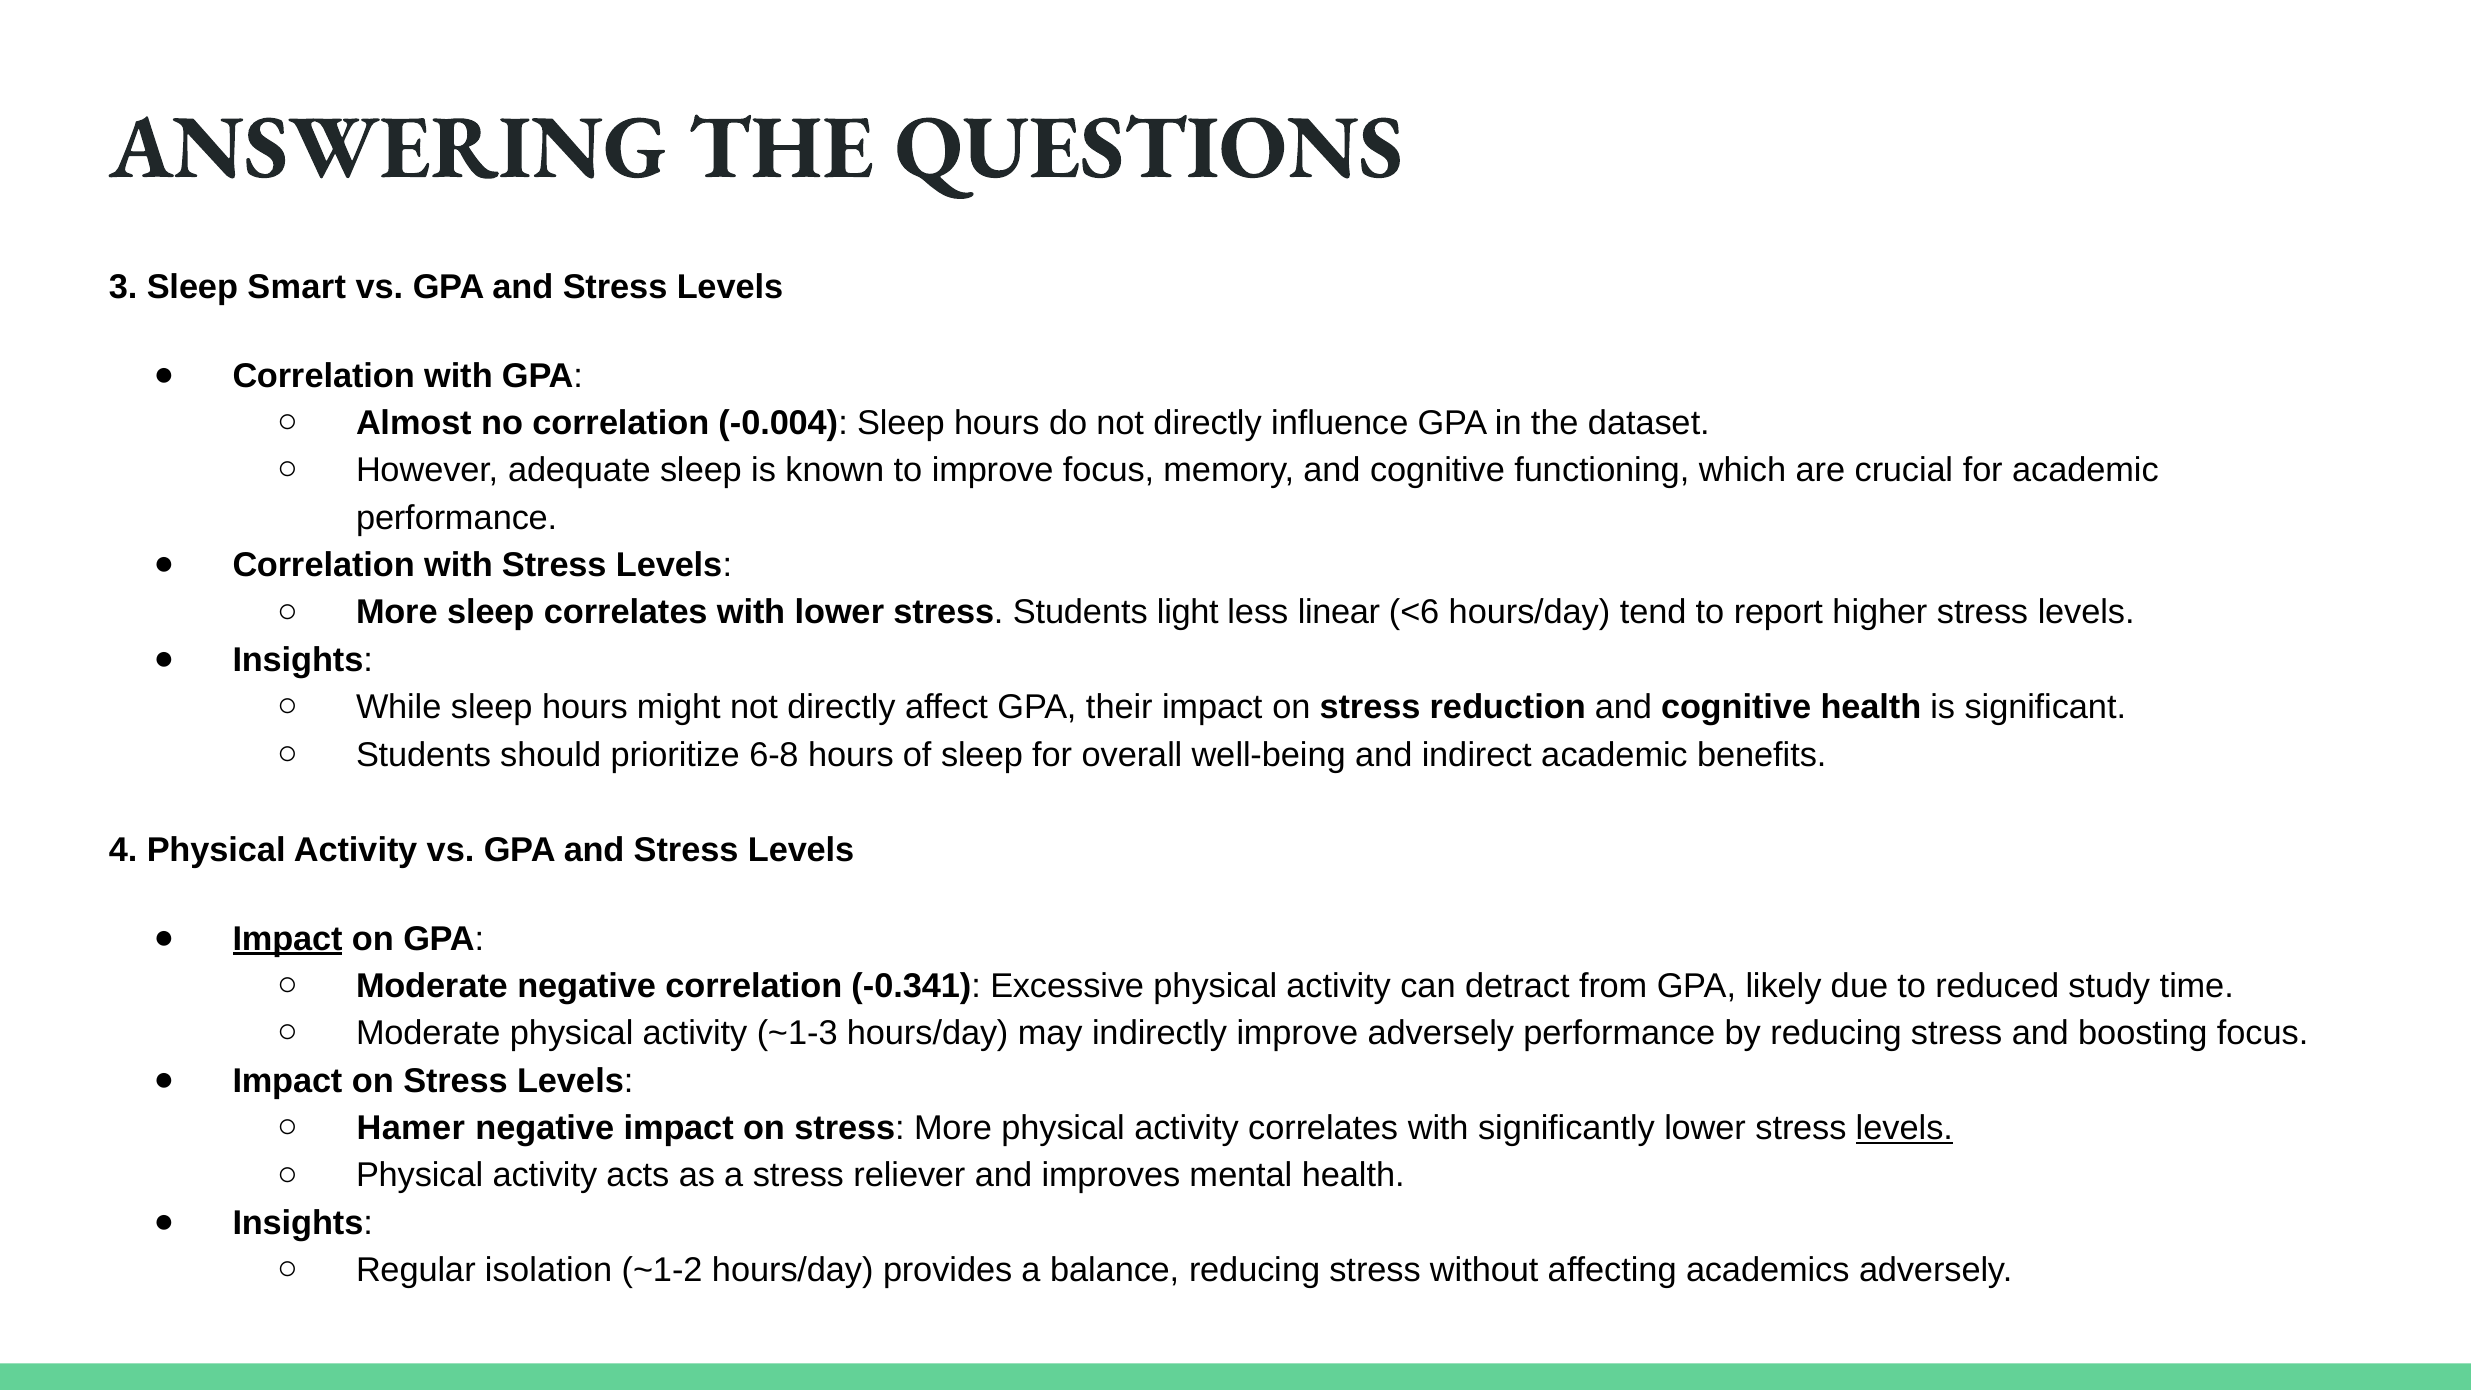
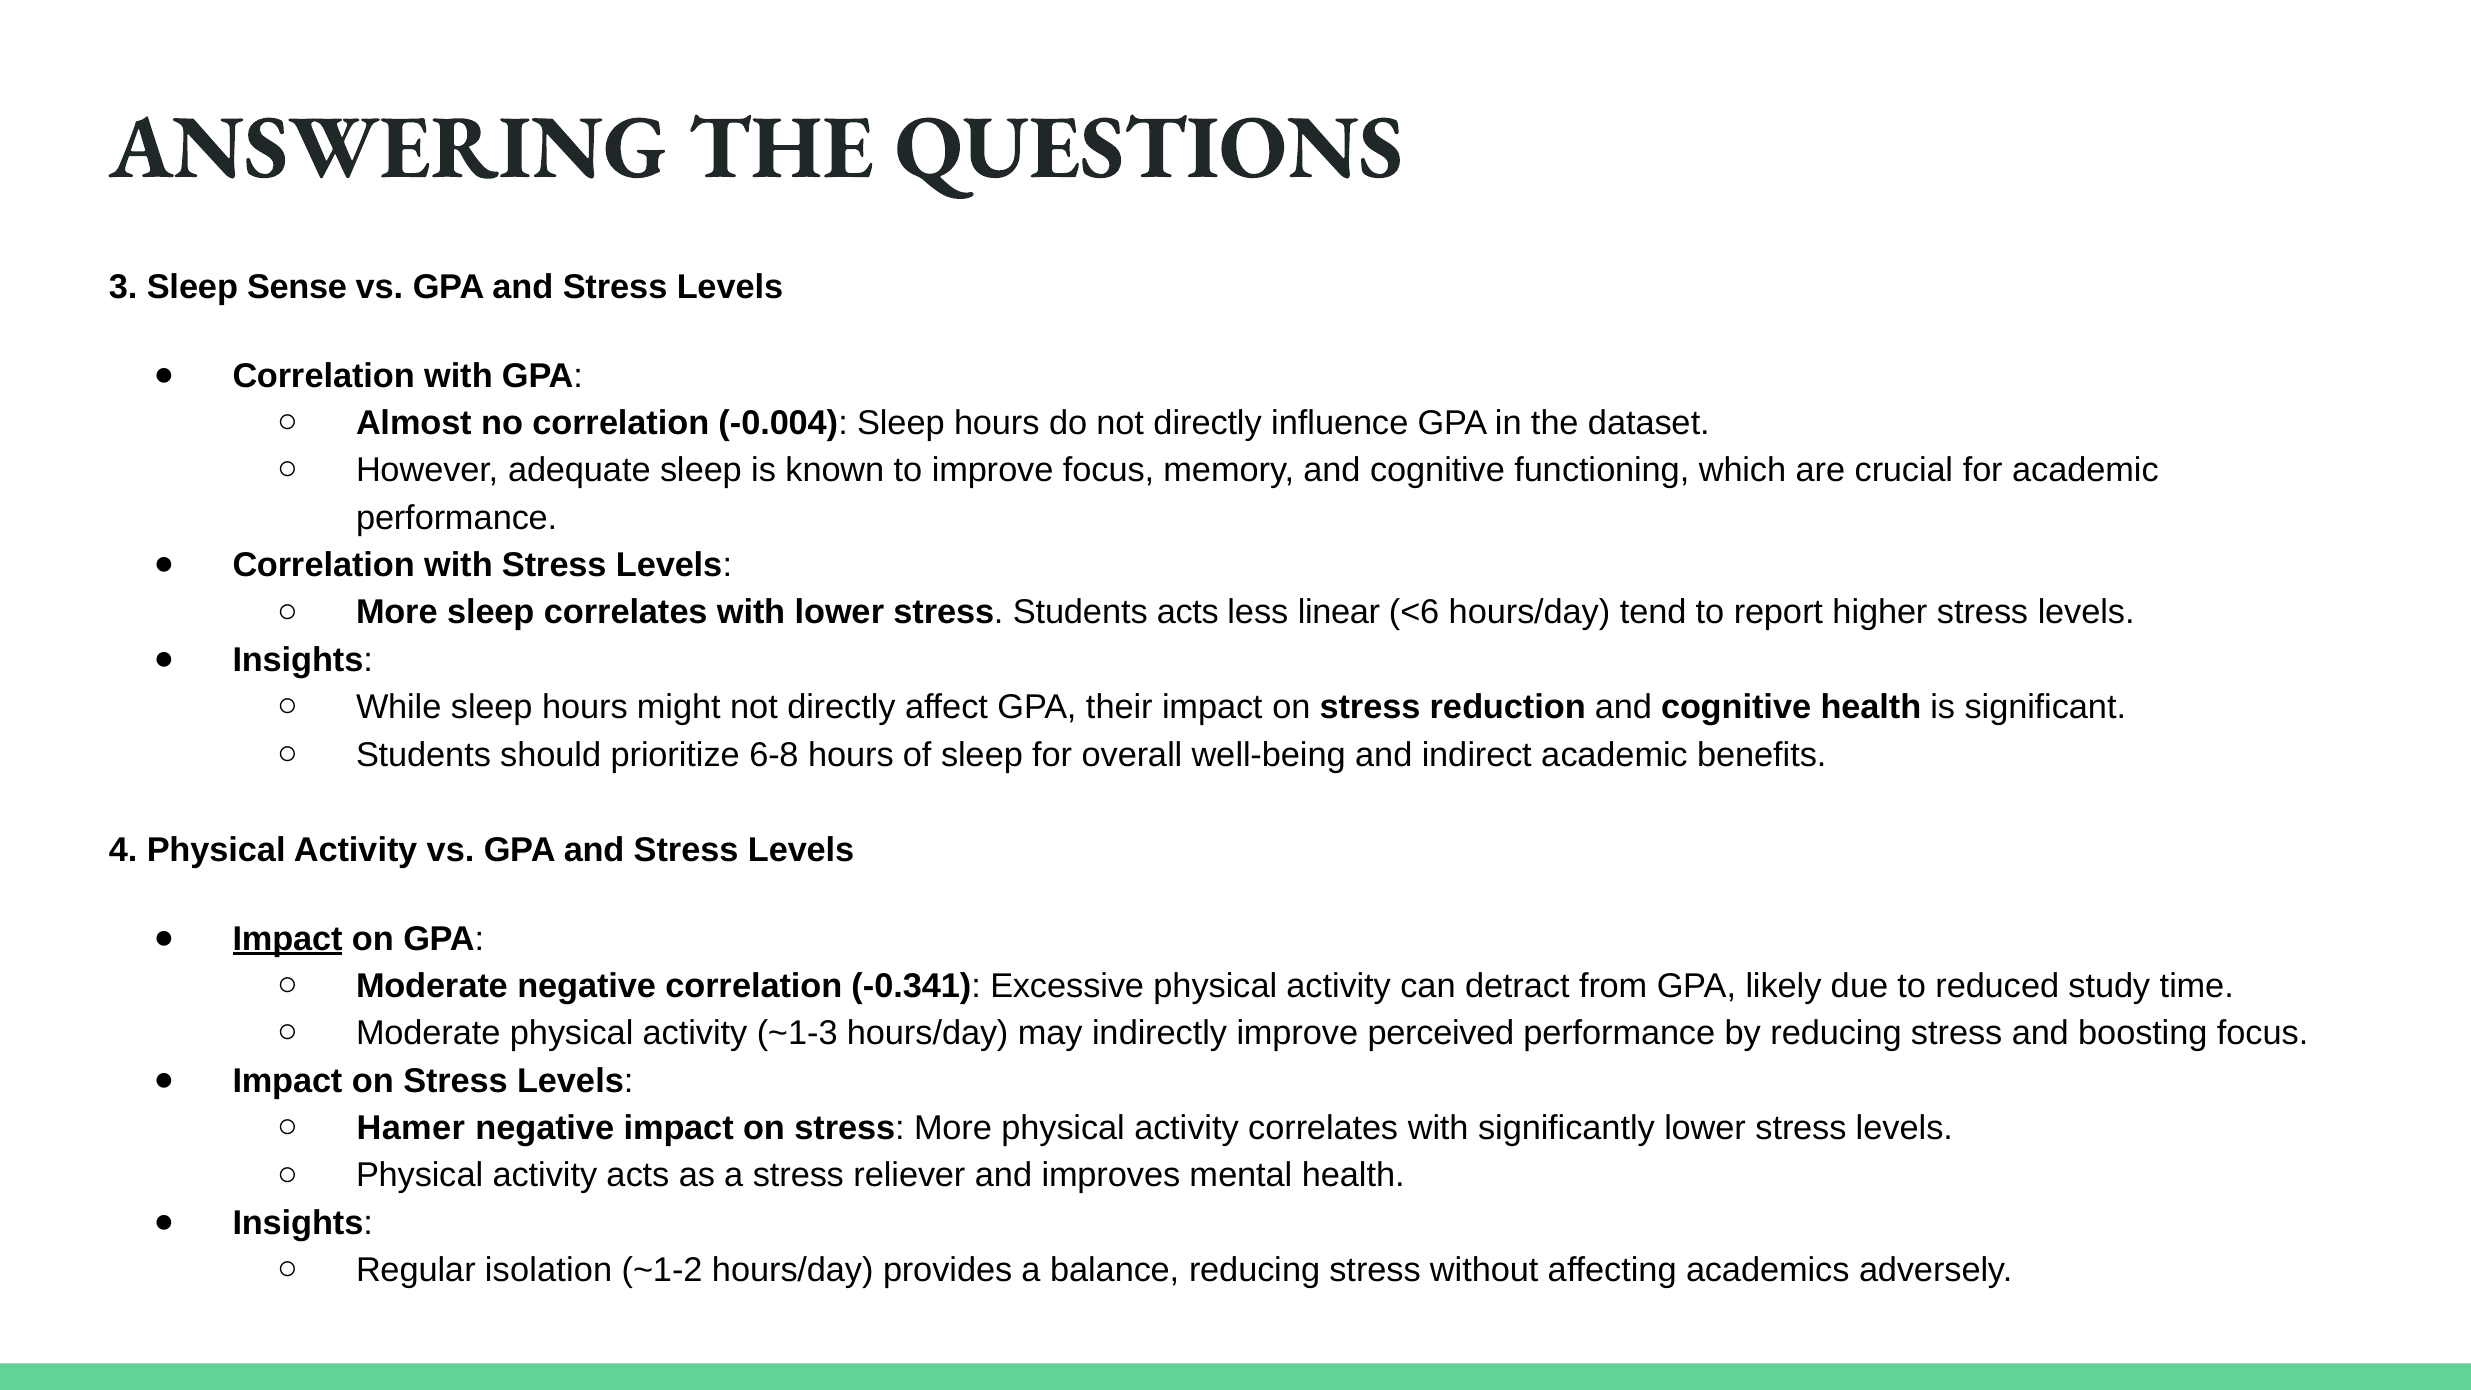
Smart: Smart -> Sense (297, 287)
Students light: light -> acts (1188, 613)
improve adversely: adversely -> perceived (1441, 1033)
levels underline: present -> none (1904, 1128)
